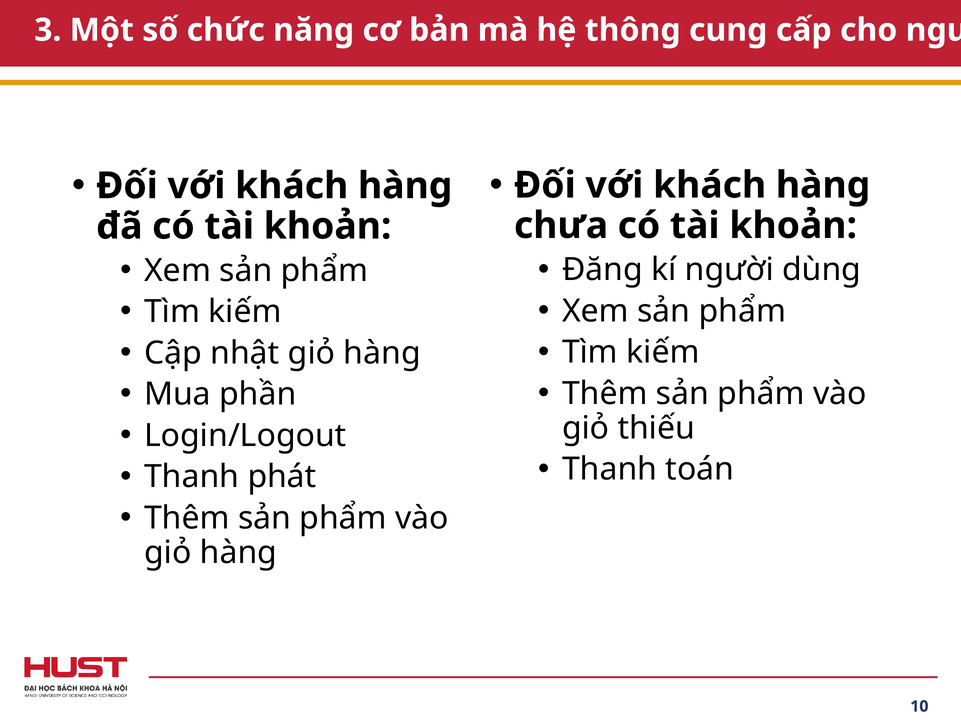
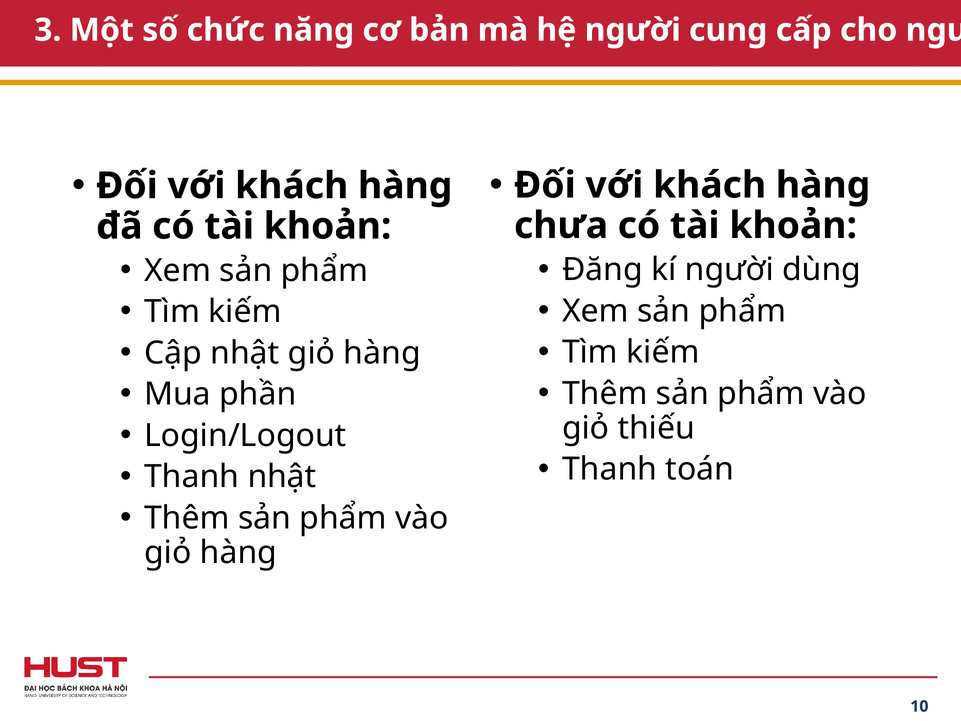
hệ thông: thông -> người (633, 30)
Thanh phát: phát -> nhật (282, 477)
